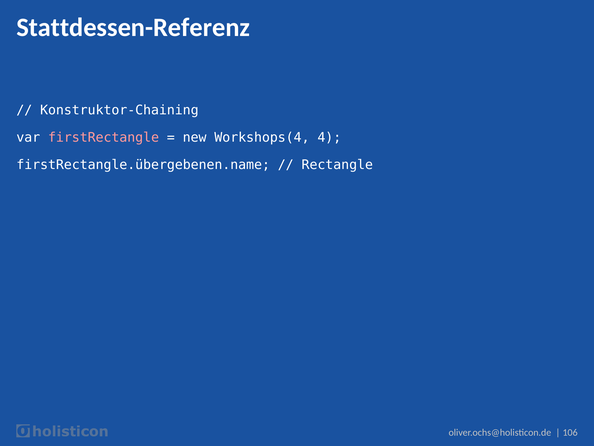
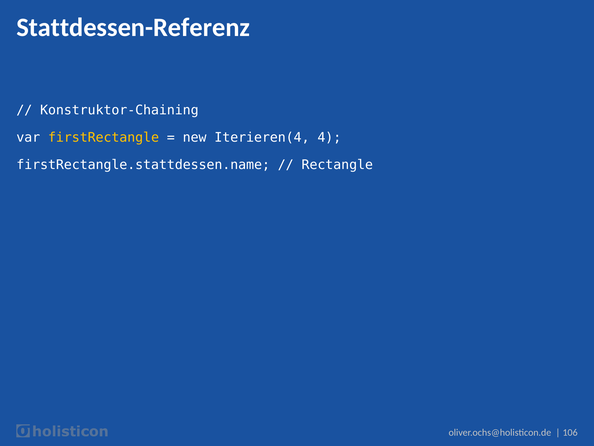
firstRectangle colour: pink -> yellow (104, 137)
Workshops(4: Workshops(4 -> Iterieren(4 (262, 137)
firstRectangle.übergebenen.name: firstRectangle.übergebenen.name -> firstRectangle.stattdessen.name (143, 165)
